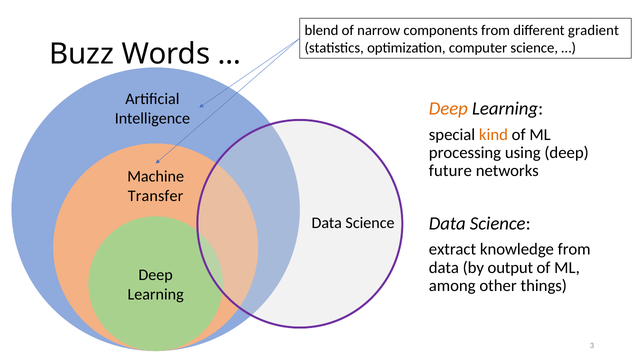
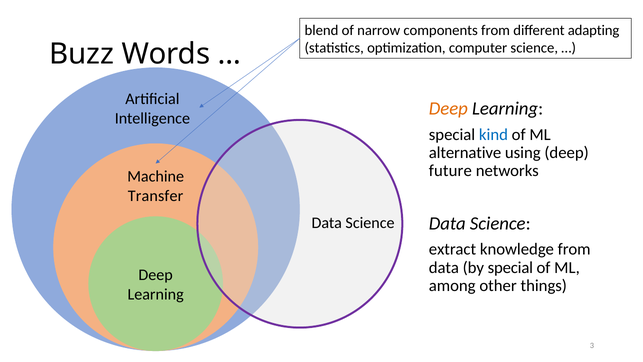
gradient: gradient -> adapting (594, 30)
kind colour: orange -> blue (493, 135)
processing: processing -> alternative (465, 153)
by output: output -> special (510, 267)
